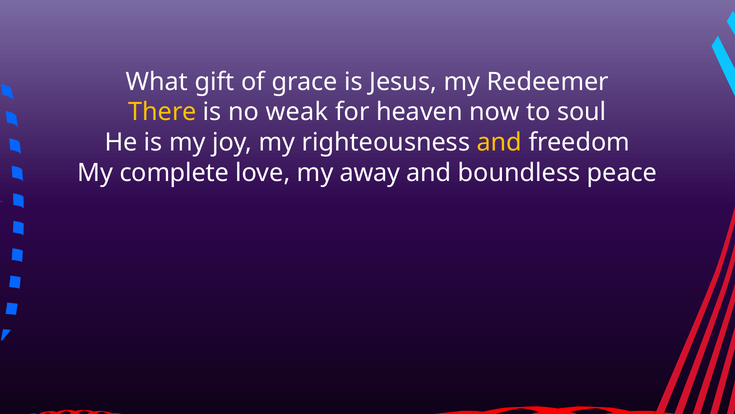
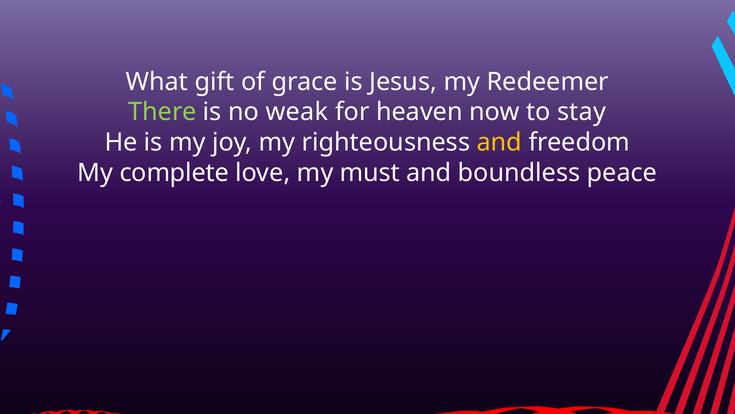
There colour: yellow -> light green (162, 112)
soul: soul -> stay (582, 112)
away: away -> must (370, 173)
